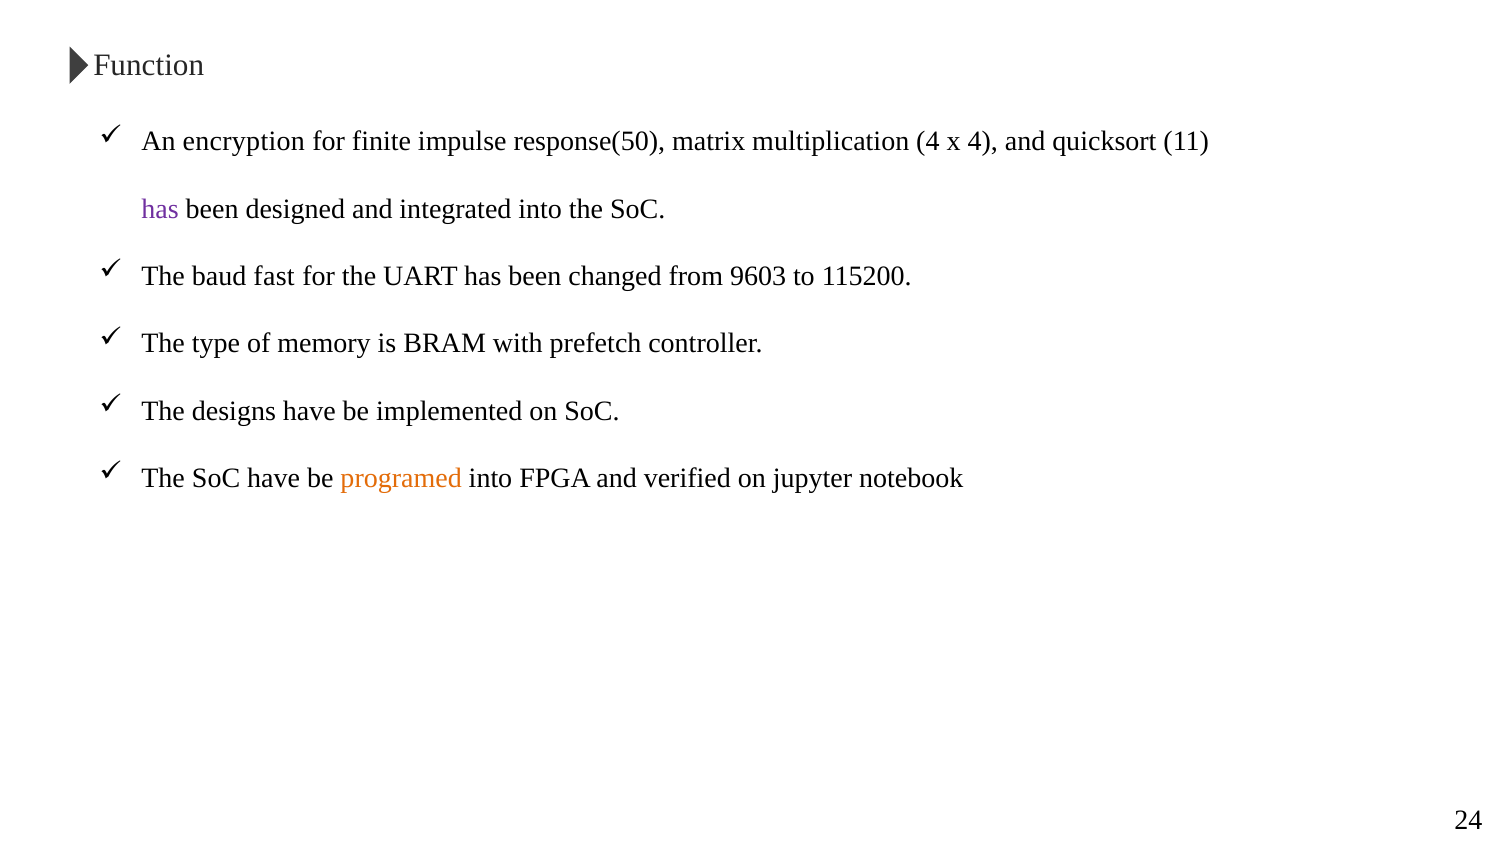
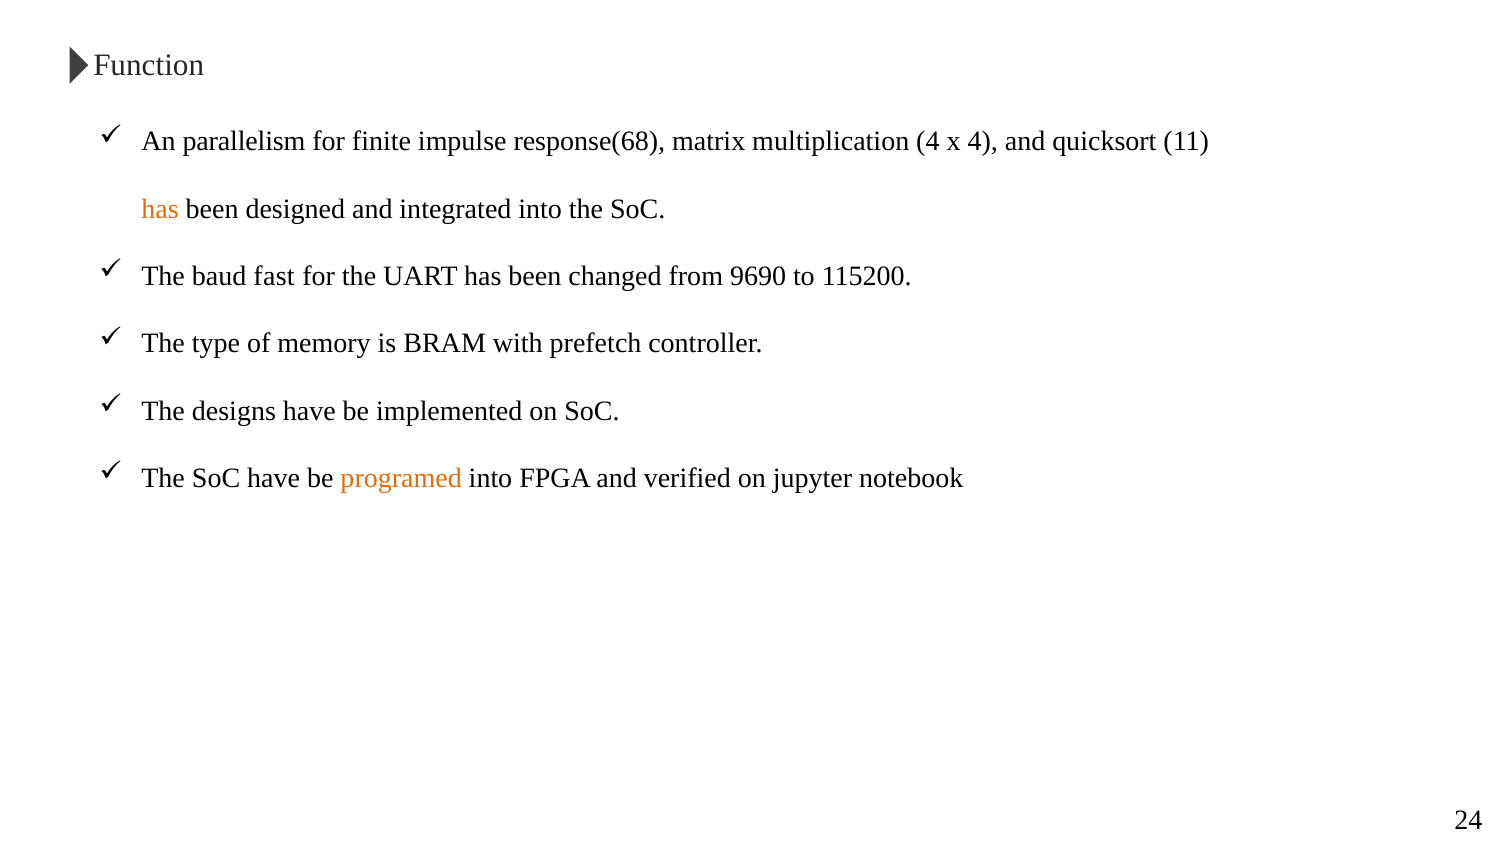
encryption: encryption -> parallelism (244, 142)
response(50: response(50 -> response(68 (589, 142)
has colour: purple -> orange (160, 209)
9603: 9603 -> 9690 (758, 276)
